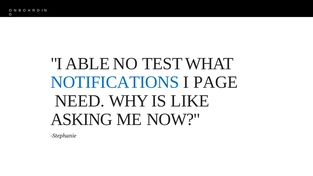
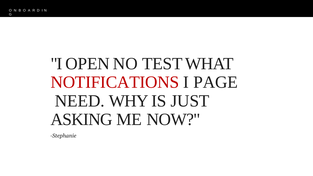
ABLE: ABLE -> OPEN (88, 64)
NOTIFICATIONS colour: blue -> red (115, 82)
LIKE: LIKE -> JUST (190, 101)
